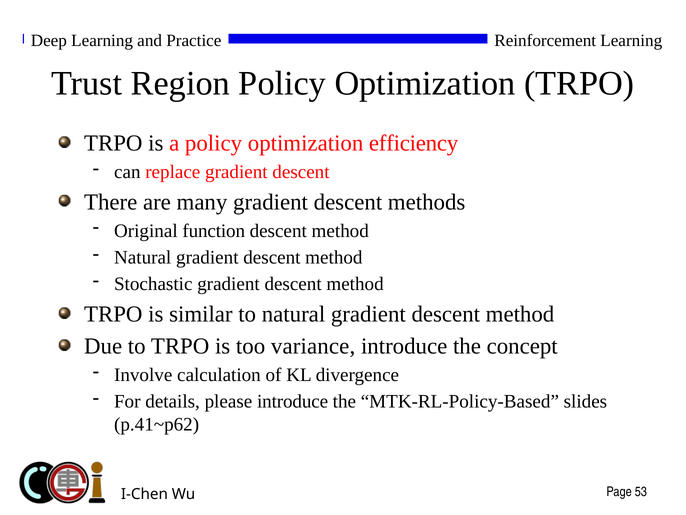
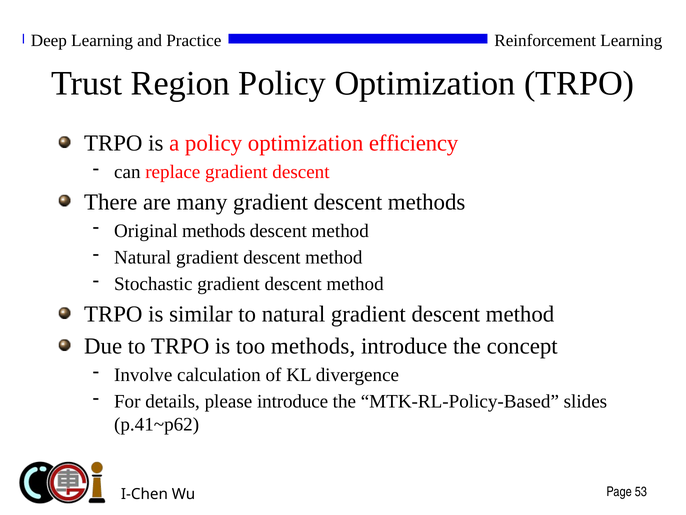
Original function: function -> methods (214, 231)
too variance: variance -> methods (313, 346)
